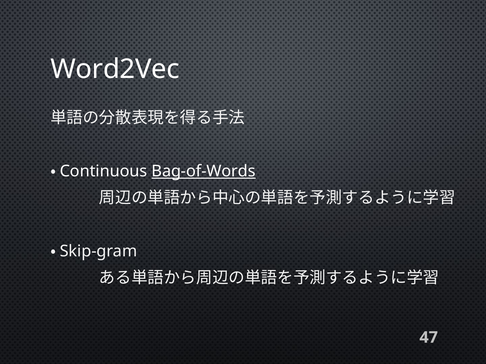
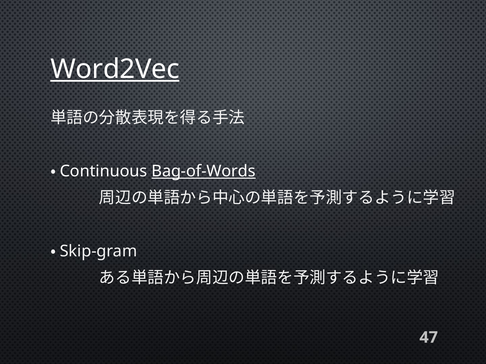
Word2Vec underline: none -> present (115, 69)
